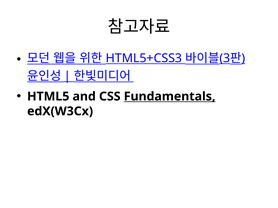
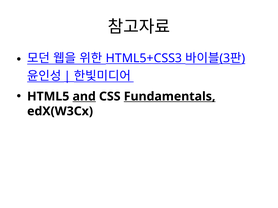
and underline: none -> present (84, 97)
